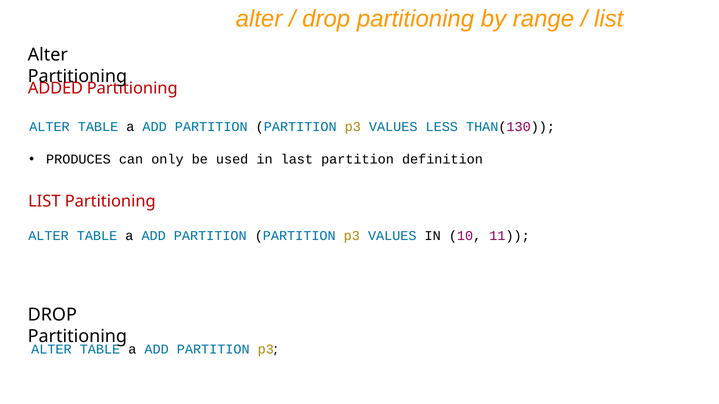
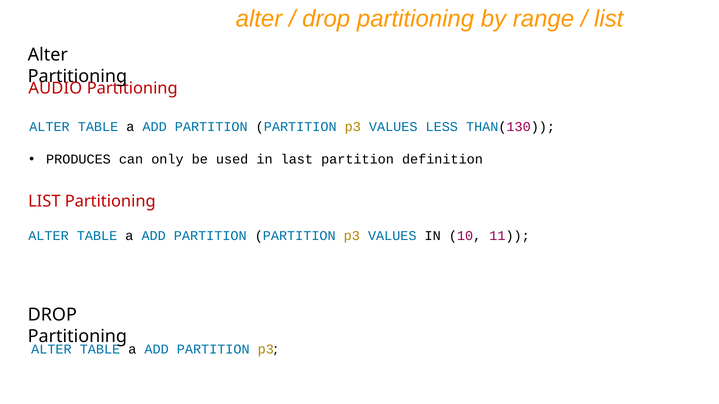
ADDED: ADDED -> AUDIO (55, 89)
